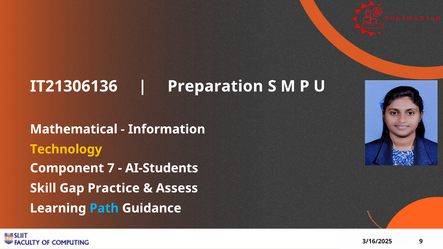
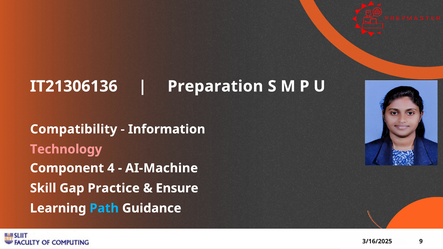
Mathematical: Mathematical -> Compatibility (74, 129)
Technology colour: yellow -> pink (66, 149)
7: 7 -> 4 (111, 168)
AI-Students: AI-Students -> AI-Machine (162, 168)
Assess: Assess -> Ensure (177, 188)
